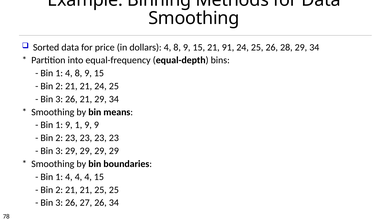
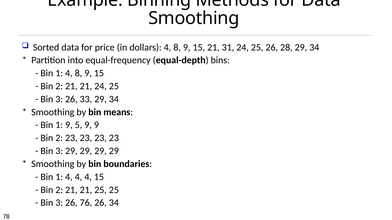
91: 91 -> 31 (228, 47)
26 21: 21 -> 33 (86, 99)
9 1: 1 -> 5 (78, 125)
27: 27 -> 76 (86, 203)
